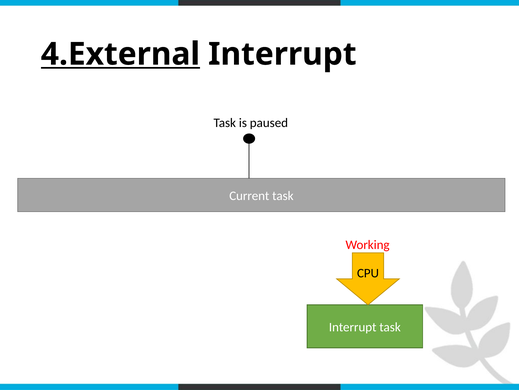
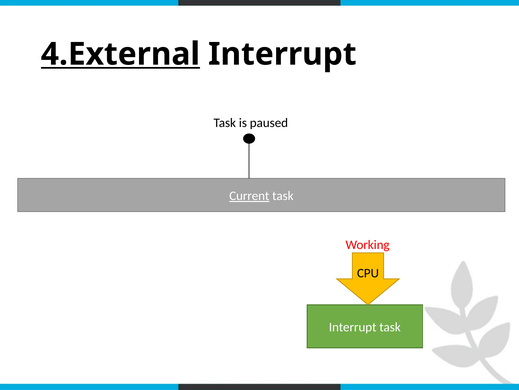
Current underline: none -> present (249, 196)
